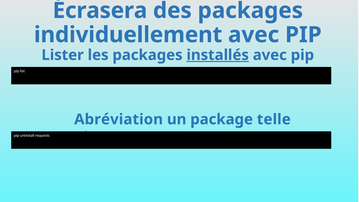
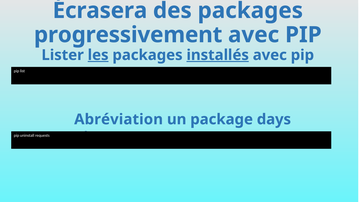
individuellement: individuellement -> progressivement (128, 35)
les underline: none -> present (98, 55)
telle: telle -> days (274, 119)
